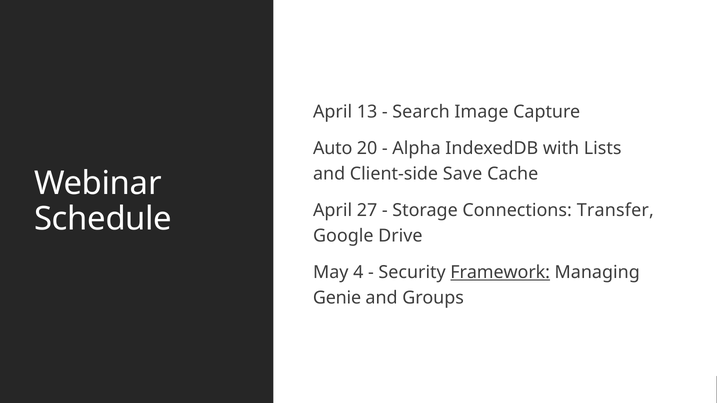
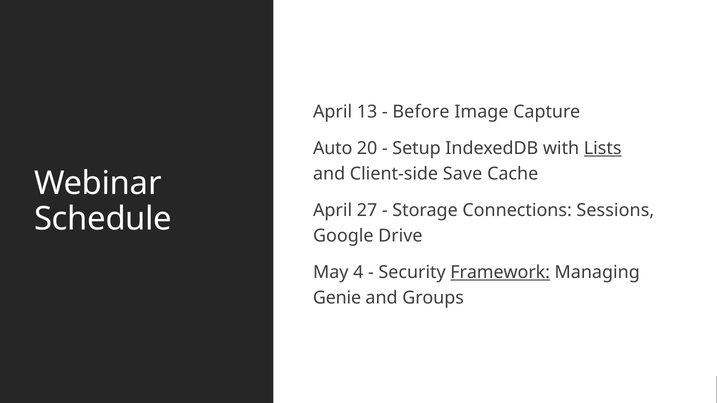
Search: Search -> Before (421, 112)
Alpha: Alpha -> Setup (417, 148)
Lists underline: none -> present (603, 148)
Transfer: Transfer -> Sessions (615, 210)
